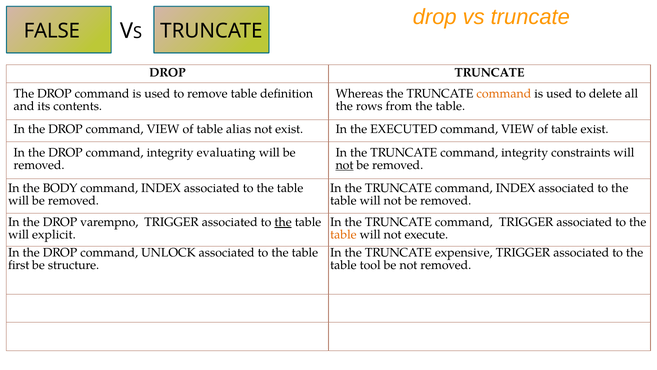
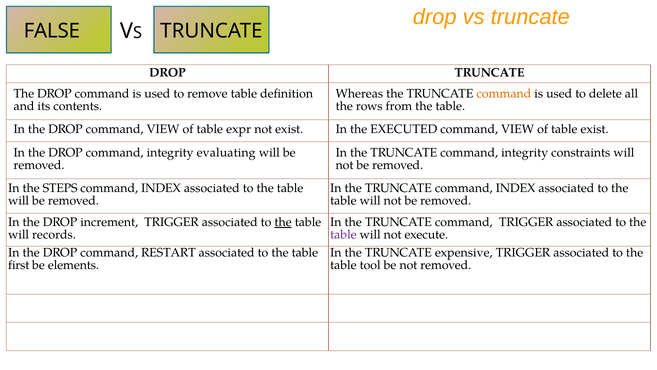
alias: alias -> expr (239, 129)
not underline: present -> none (345, 165)
BODY: BODY -> STEPS (60, 188)
varempno: varempno -> increment (109, 222)
explicit: explicit -> records (54, 234)
table colour: orange -> purple (343, 234)
UNLOCK: UNLOCK -> RESTART (168, 253)
structure: structure -> elements (73, 265)
